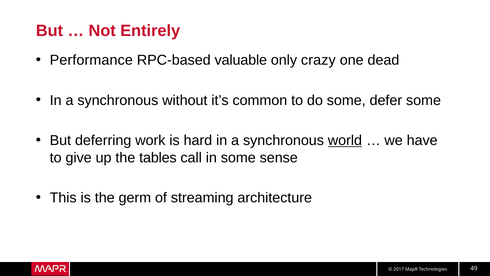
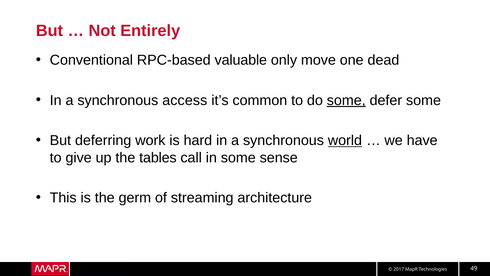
Performance: Performance -> Conventional (91, 60)
crazy: crazy -> move (318, 60)
without: without -> access (185, 100)
some underline: none -> present (346, 100)
